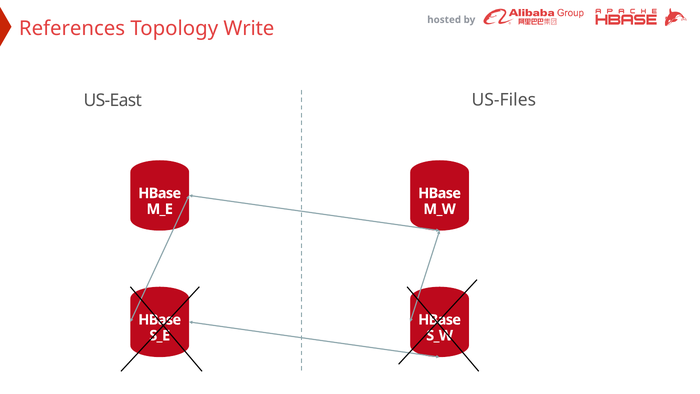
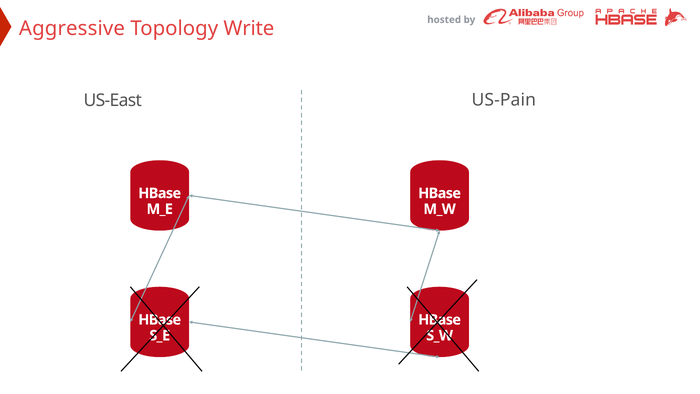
References: References -> Aggressive (72, 29)
US-Files: US-Files -> US-Pain (504, 100)
